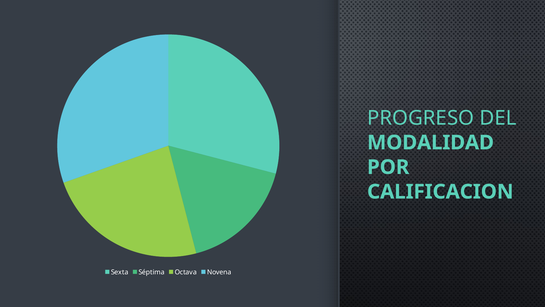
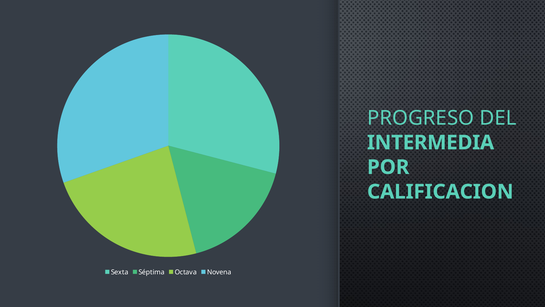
MODALIDAD: MODALIDAD -> INTERMEDIA (431, 142)
